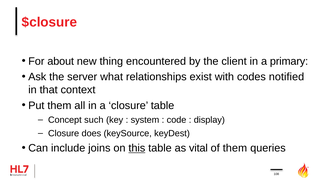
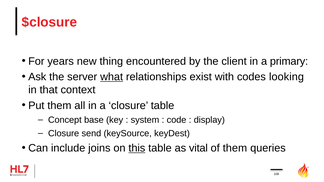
about: about -> years (61, 61)
what underline: none -> present (112, 77)
notified: notified -> looking (286, 77)
such: such -> base (94, 120)
does: does -> send (91, 134)
